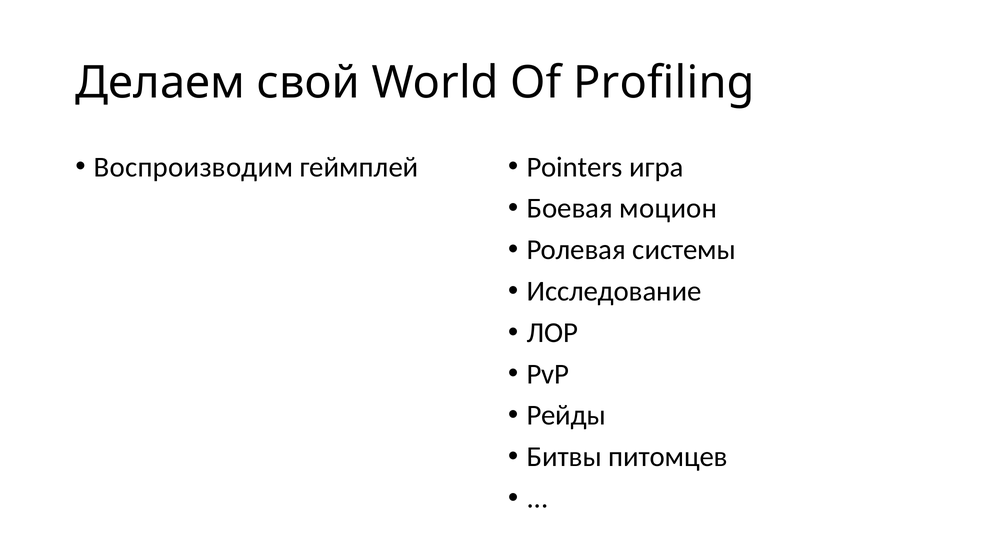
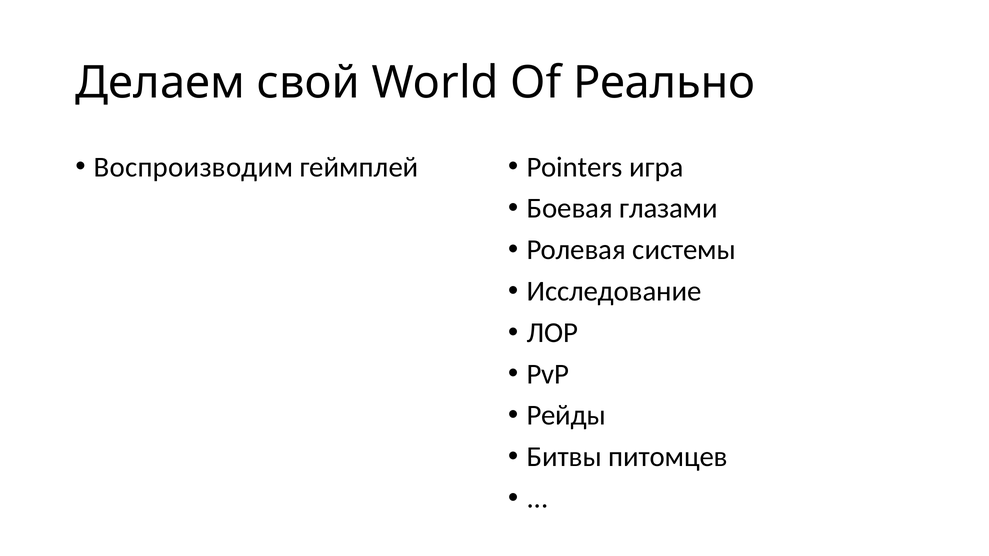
Profiling: Profiling -> Реально (664, 83)
моцион: моцион -> глазами (669, 209)
